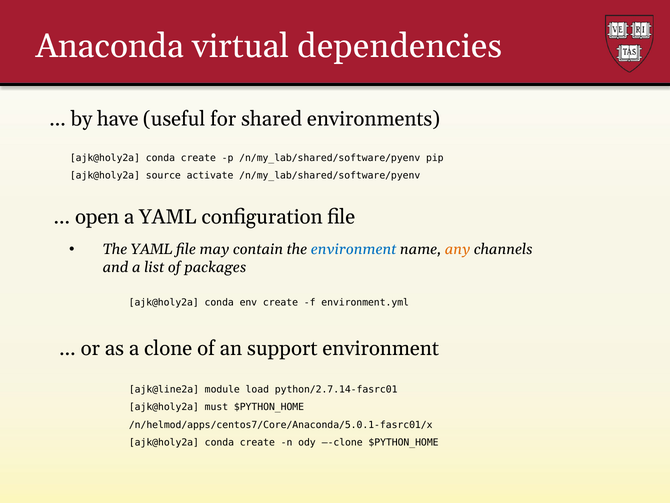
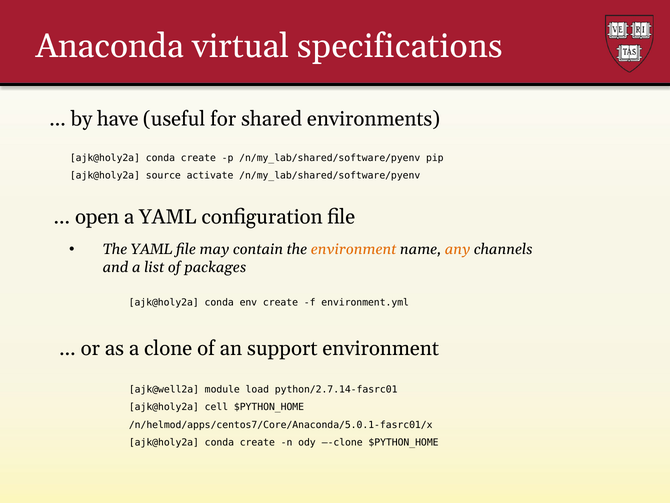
dependencies: dependencies -> specifications (400, 46)
environment colour: blue -> orange (354, 249)
ajk@line2a: ajk@line2a -> ajk@well2a (164, 389)
must: must -> cell (216, 407)
